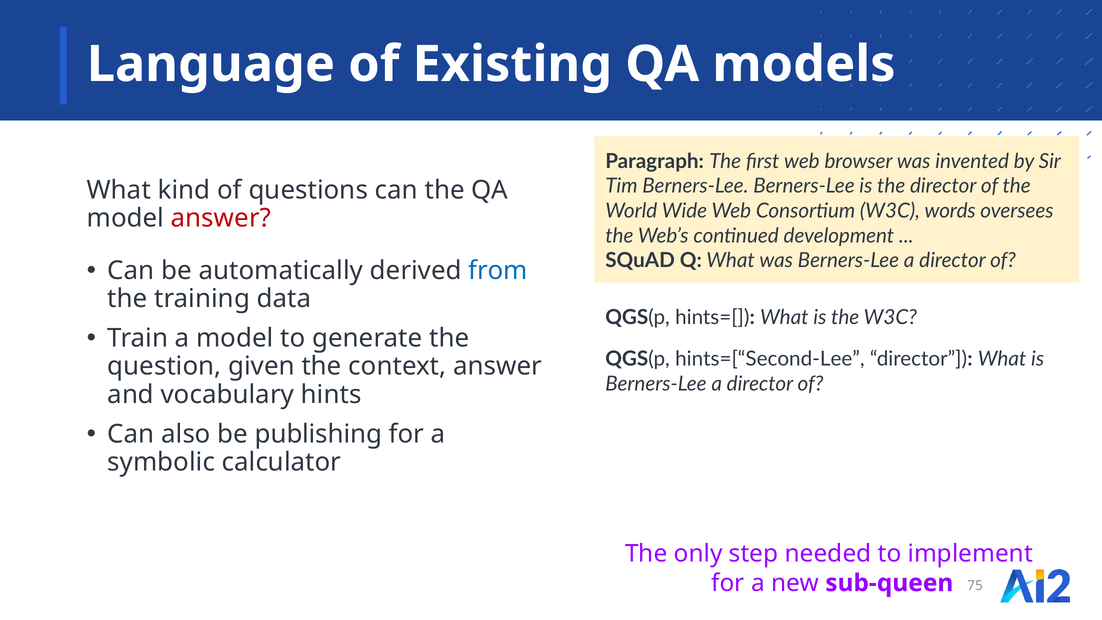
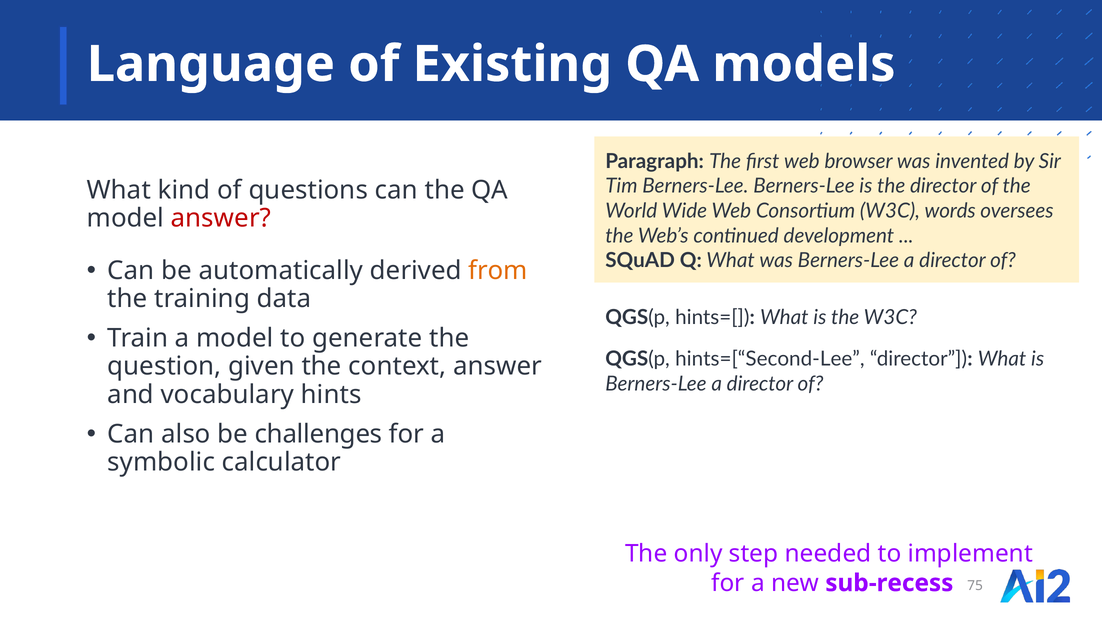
from colour: blue -> orange (498, 271)
publishing: publishing -> challenges (318, 434)
sub-queen: sub-queen -> sub-recess (889, 583)
